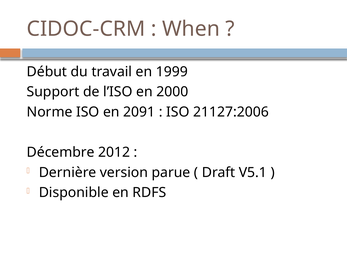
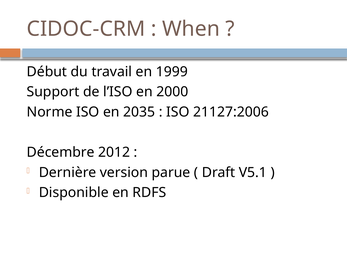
2091: 2091 -> 2035 (139, 112)
